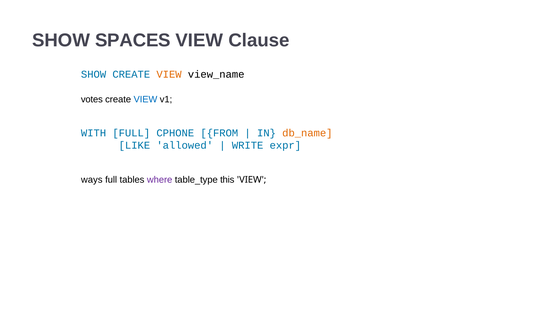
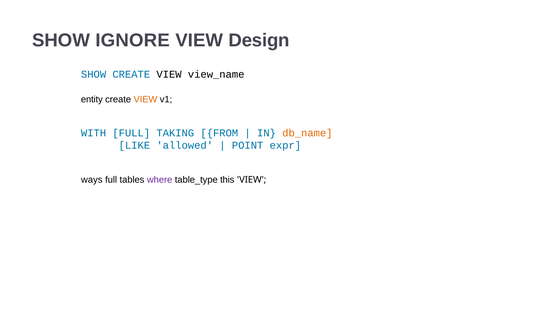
SPACES: SPACES -> IGNORE (133, 40)
Clause: Clause -> Design (259, 40)
VIEW colour: orange -> black (169, 74)
votes: votes -> entity (92, 100)
VIEW colour: blue -> orange (145, 100)
CPHONE: CPHONE -> TAKING (175, 133)
WRITE: WRITE -> POINT (248, 146)
